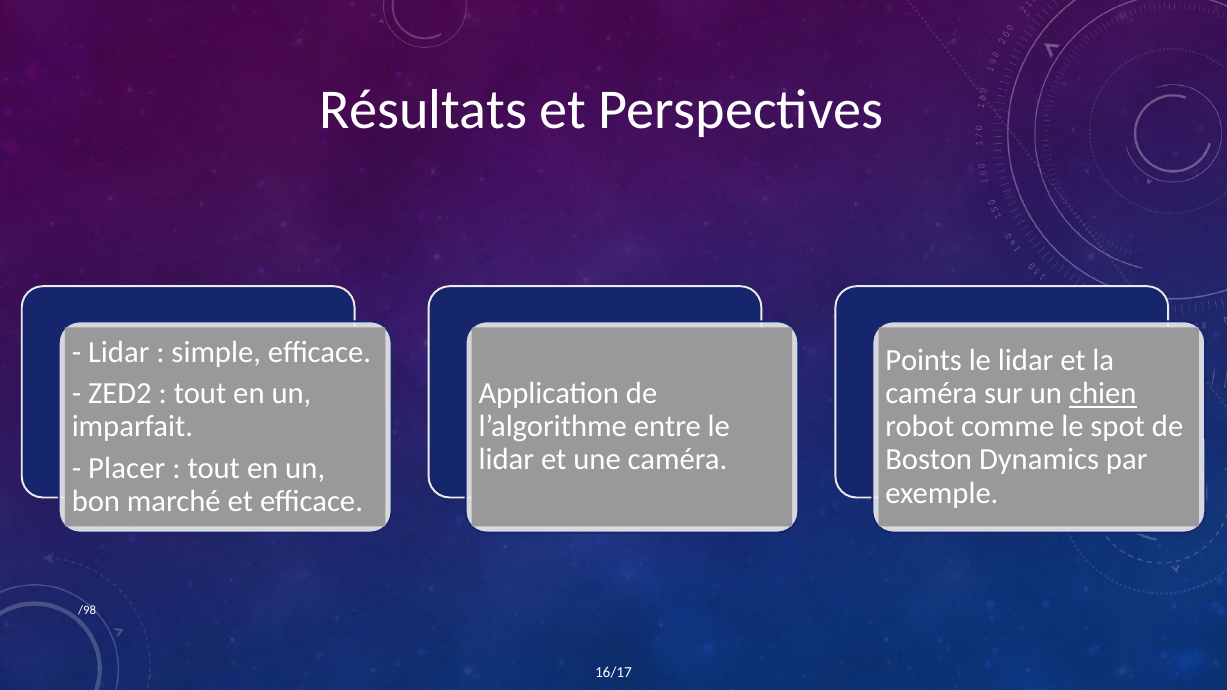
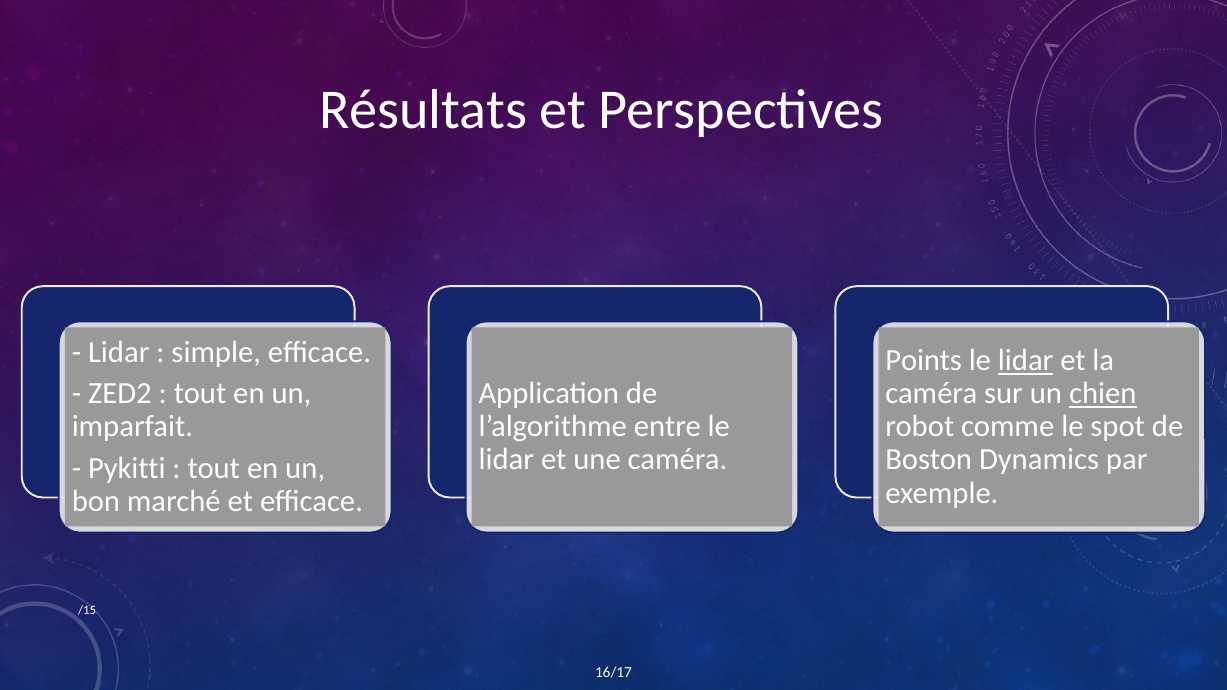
lidar underline: none -> present (1026, 361)
Placer: Placer -> Pykitti (127, 468)
/98: /98 -> /15 (87, 611)
